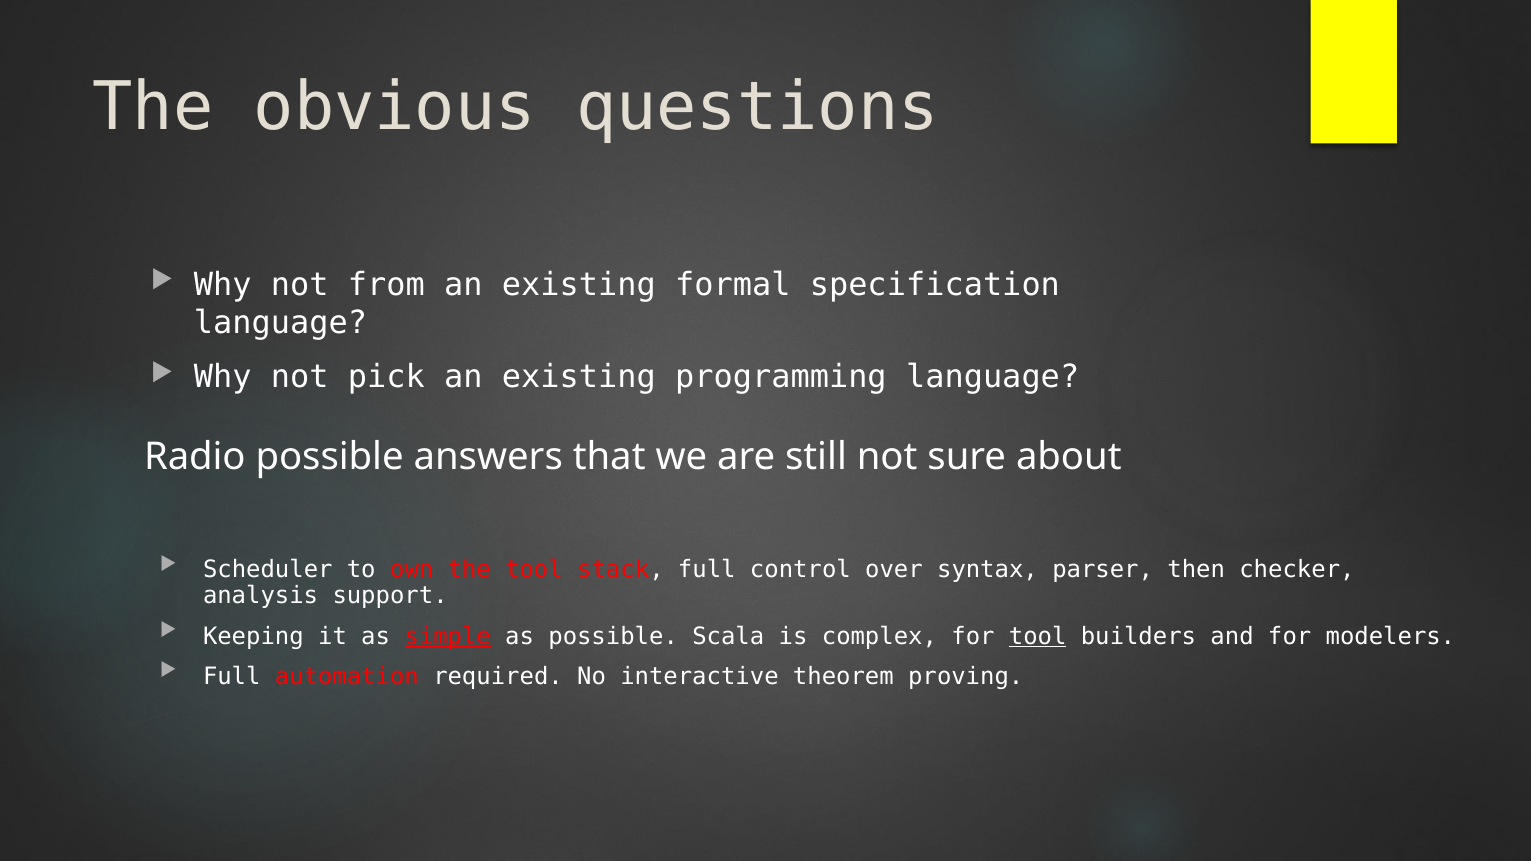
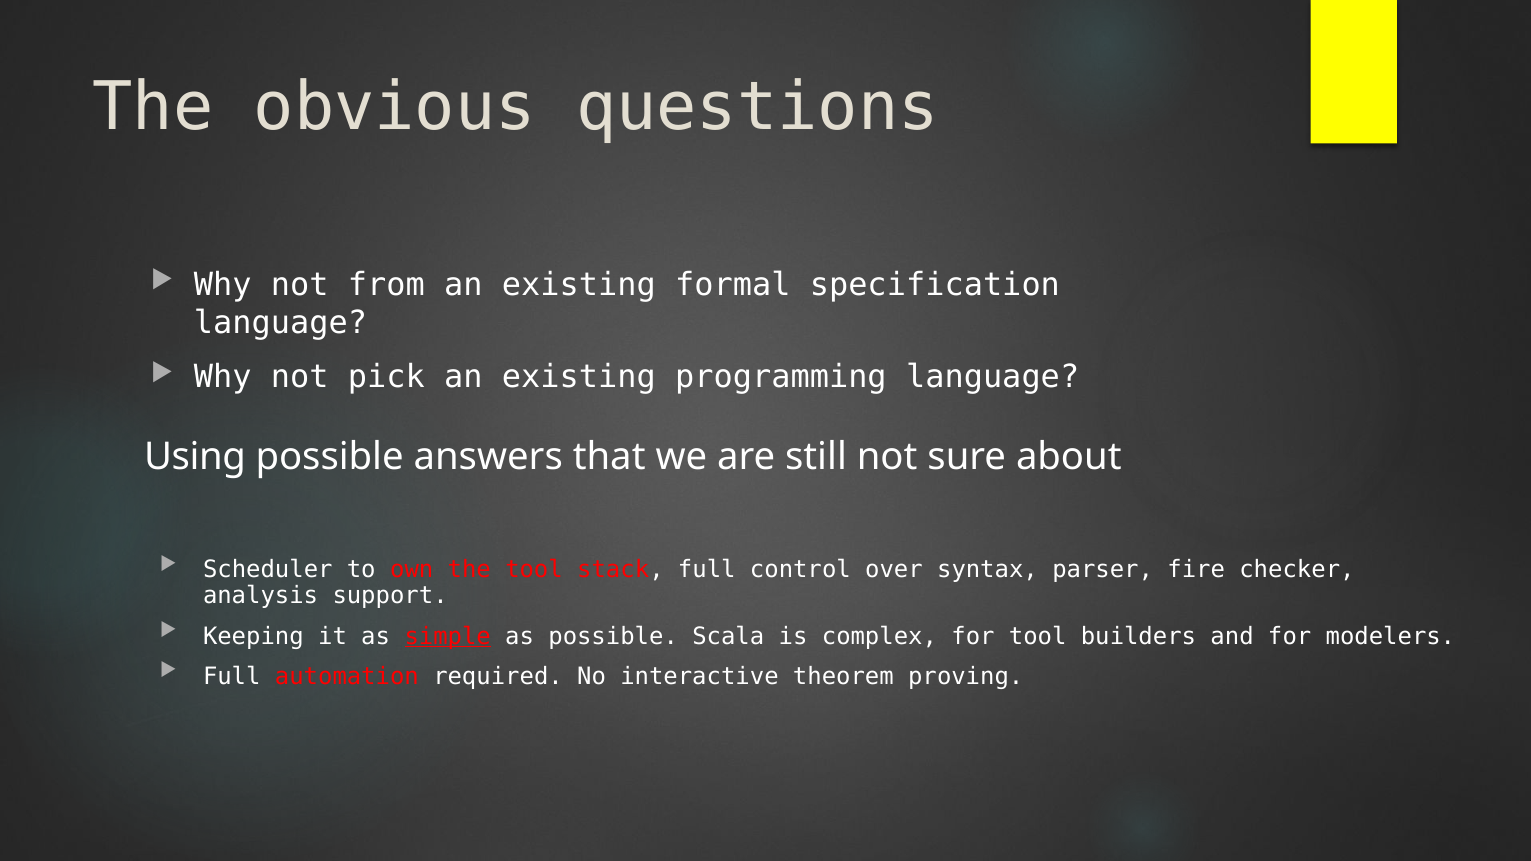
Radio: Radio -> Using (195, 457)
then: then -> fire (1196, 570)
tool underline: present -> none (1038, 636)
